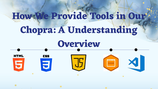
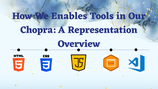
Provide: Provide -> Enables (69, 16)
Understanding: Understanding -> Representation (103, 30)
